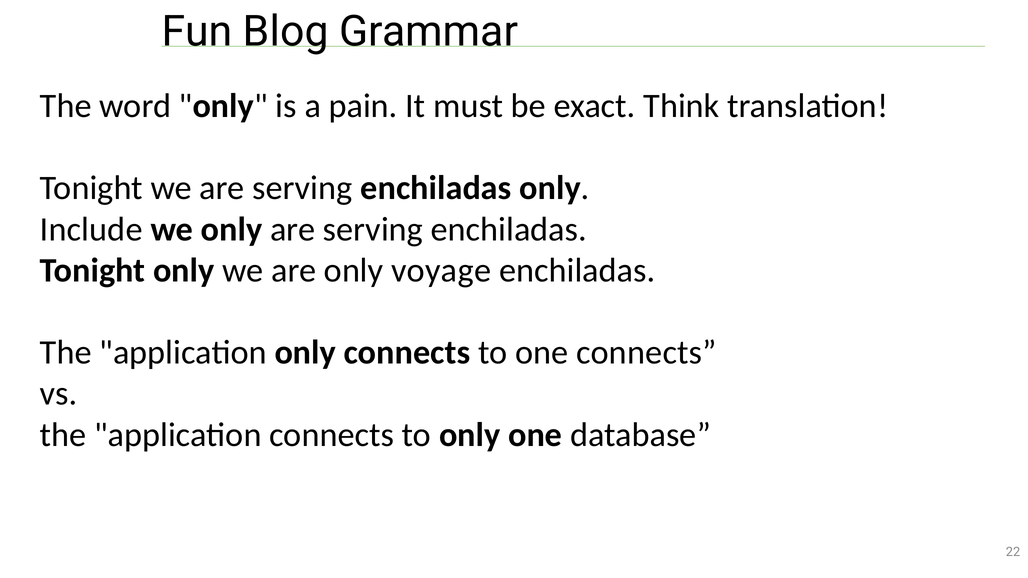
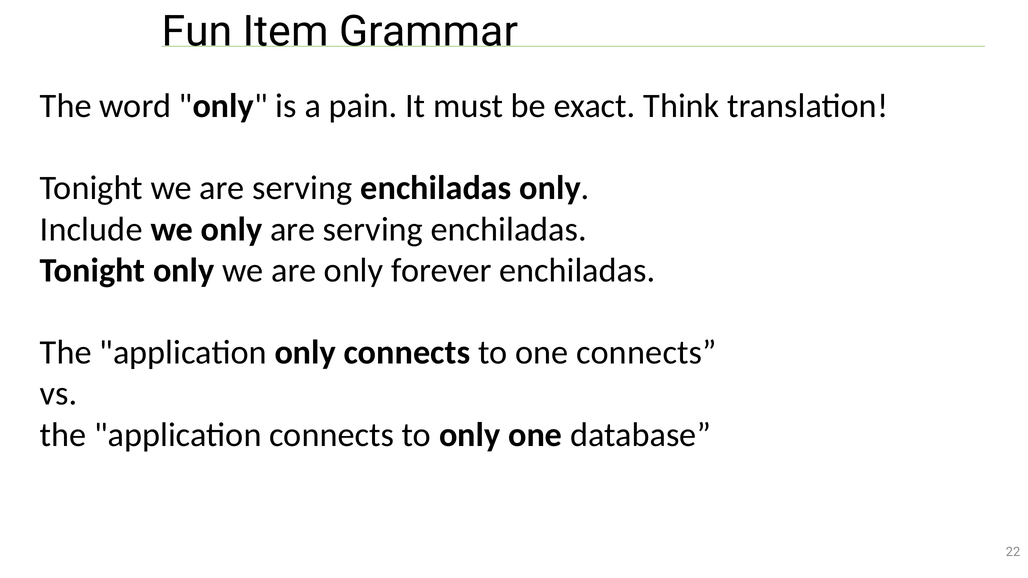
Blog: Blog -> Item (286, 32)
voyage: voyage -> forever (441, 270)
